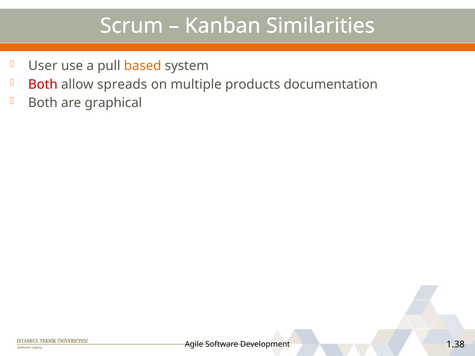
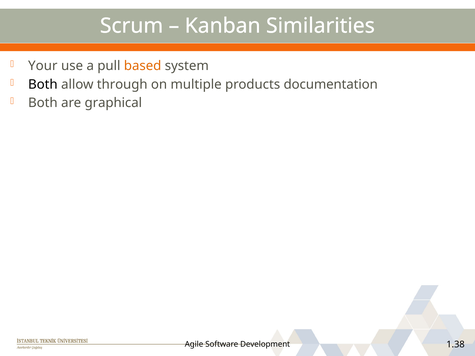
User: User -> Your (43, 66)
Both colour: red -> black (43, 84)
spreads: spreads -> through (122, 84)
